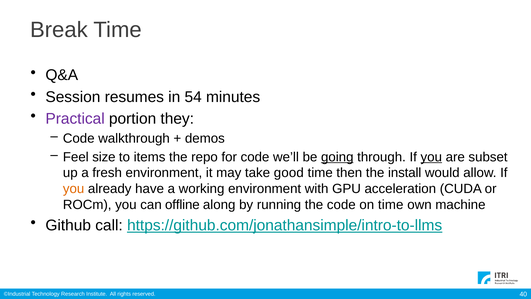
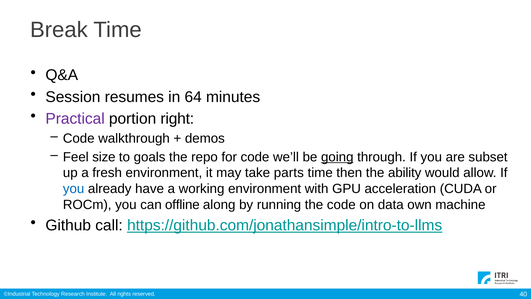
54: 54 -> 64 (193, 97)
they: they -> right (177, 118)
items: items -> goals (150, 157)
you underline: present -> none (431, 157)
good: good -> parts (289, 173)
install: install -> ability (405, 173)
you colour: orange -> blue (74, 189)
on time: time -> data (391, 205)
